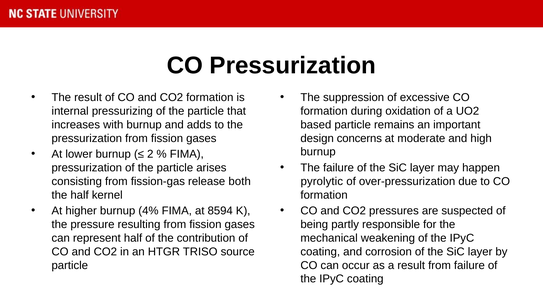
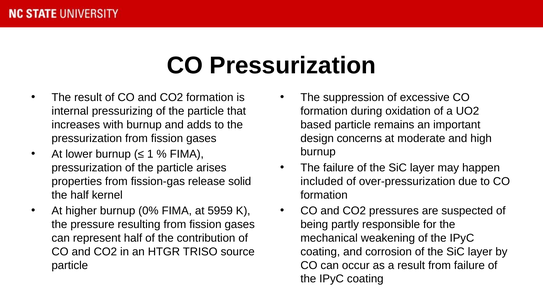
2: 2 -> 1 (150, 154)
consisting: consisting -> properties (77, 181)
both: both -> solid (240, 181)
pyrolytic: pyrolytic -> included (322, 181)
4%: 4% -> 0% (148, 210)
8594: 8594 -> 5959 (220, 210)
